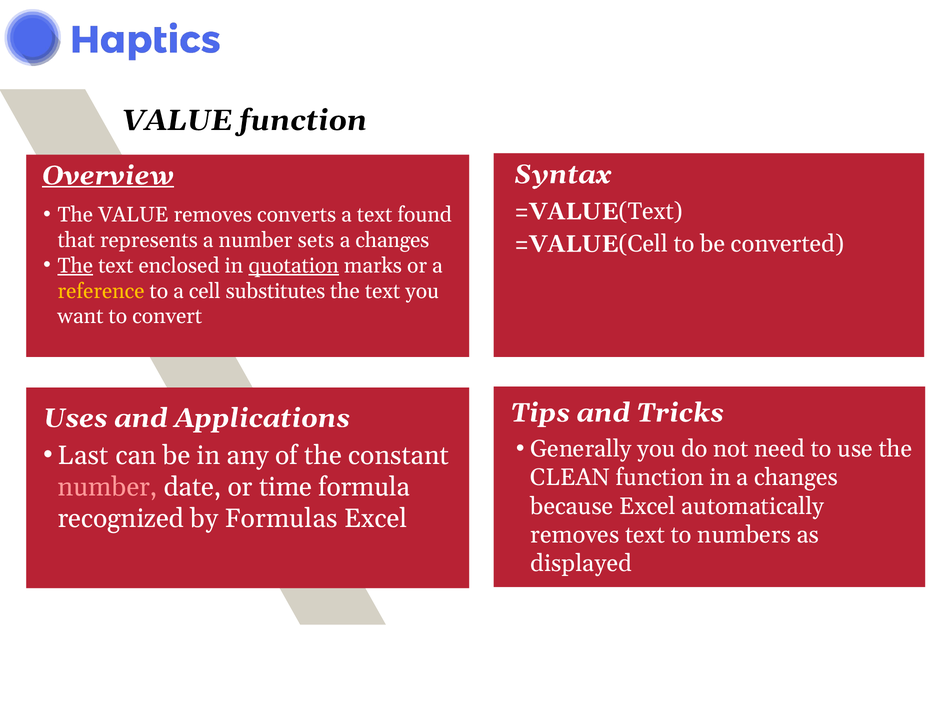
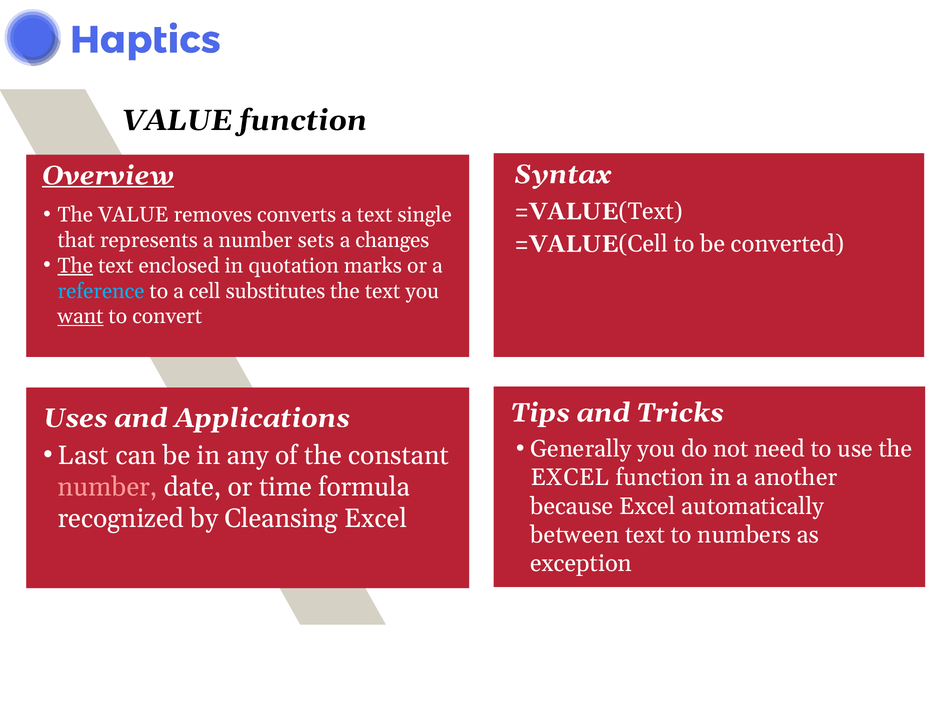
found: found -> single (425, 215)
quotation underline: present -> none (294, 266)
reference colour: yellow -> light blue (101, 291)
want underline: none -> present (81, 316)
CLEAN: CLEAN -> EXCEL (570, 478)
in a changes: changes -> another (796, 478)
Formulas: Formulas -> Cleansing (281, 519)
removes: removes -> between (575, 535)
displayed: displayed -> exception (581, 563)
